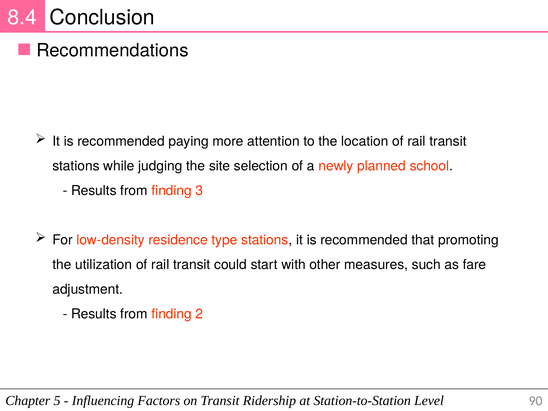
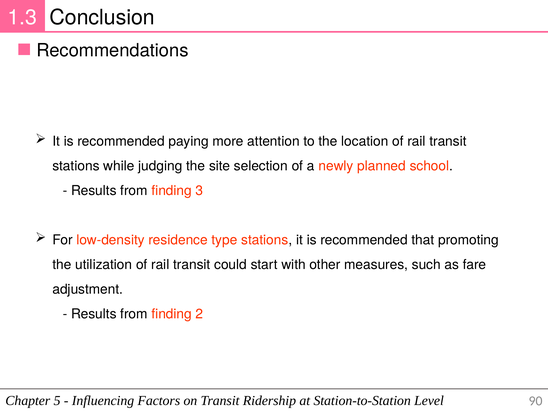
8.4: 8.4 -> 1.3 (22, 17)
